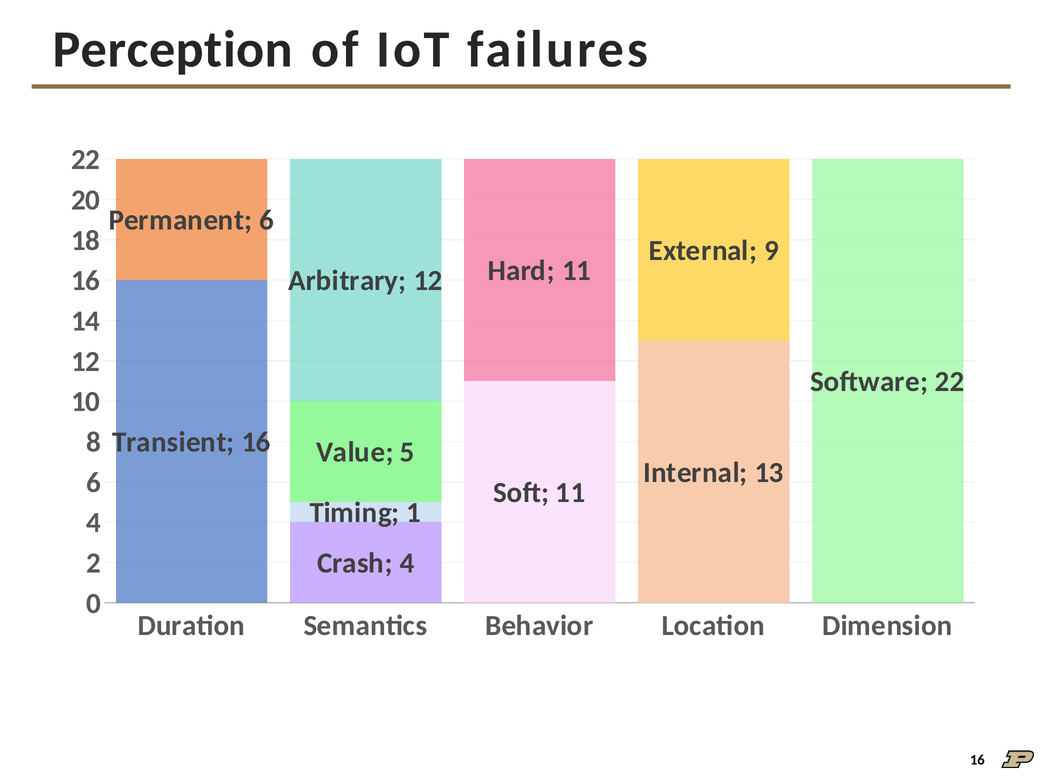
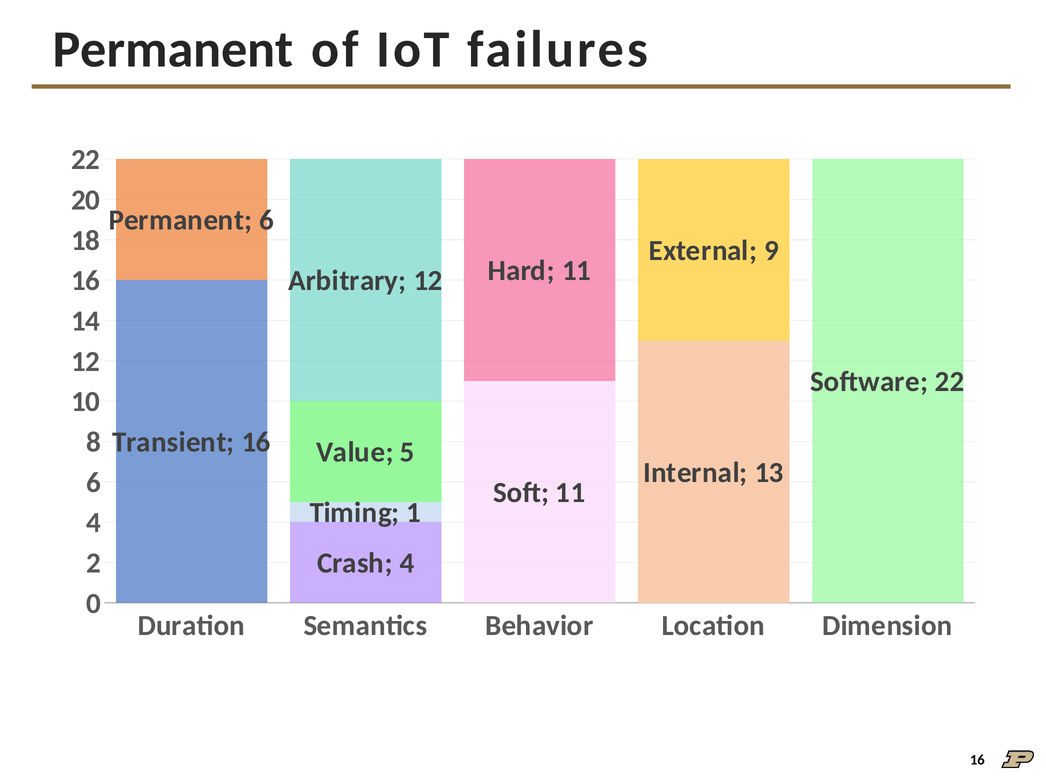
Perception: Perception -> Permanent (173, 50)
